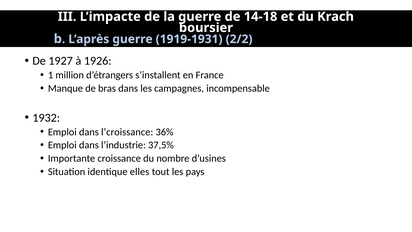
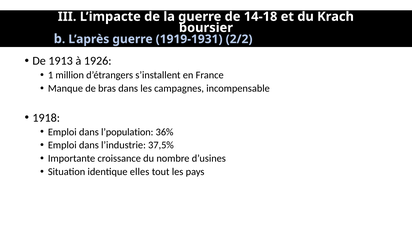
1927: 1927 -> 1913 (61, 61)
1932: 1932 -> 1918 (46, 118)
l’croissance: l’croissance -> l’population (127, 132)
